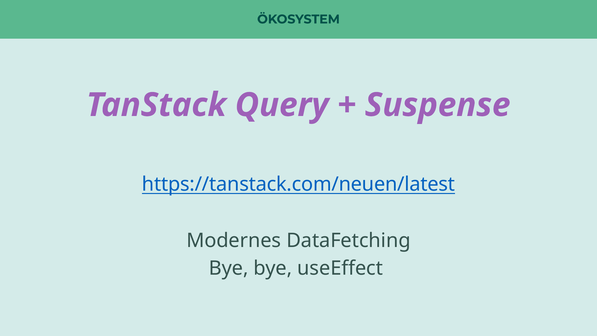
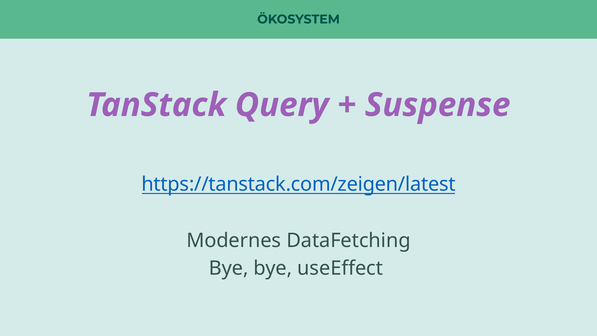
https://tanstack.com/neuen/latest: https://tanstack.com/neuen/latest -> https://tanstack.com/zeigen/latest (299, 184)
